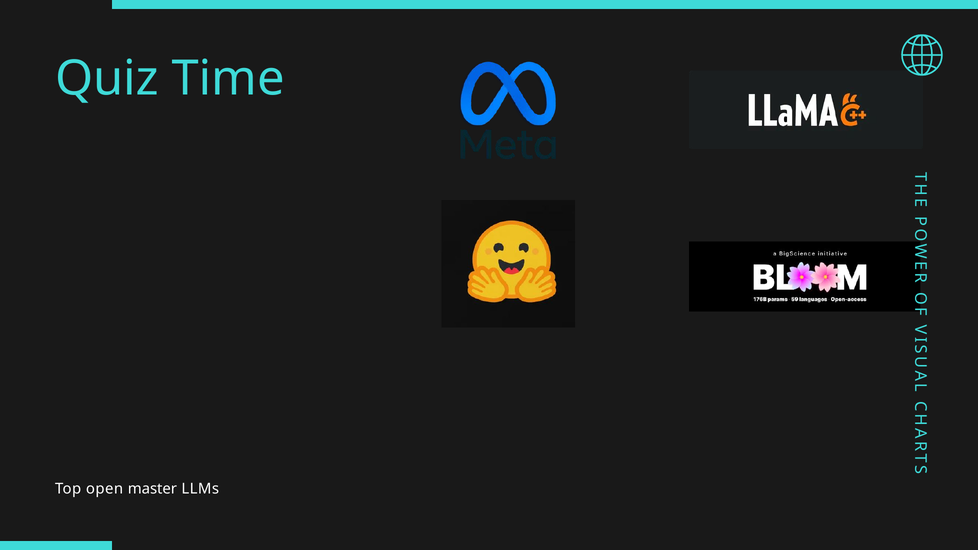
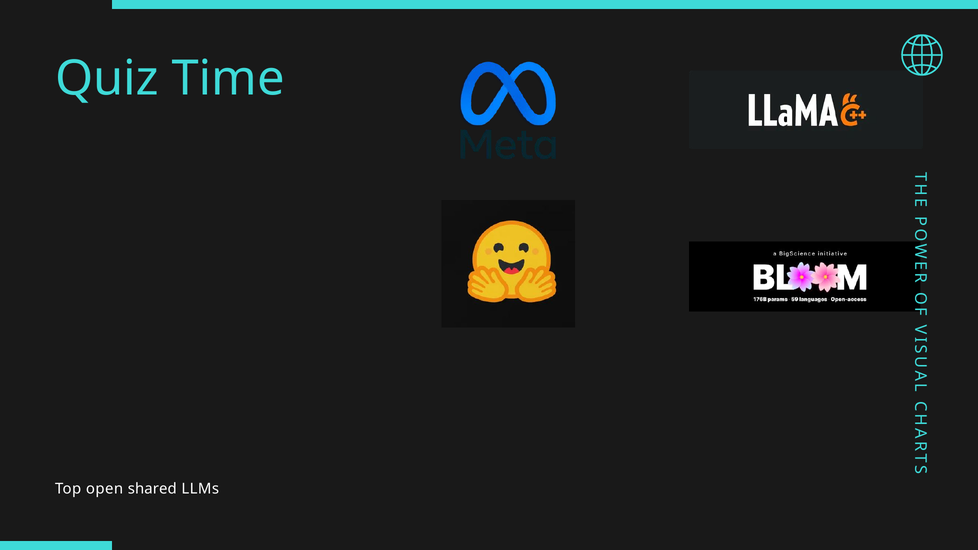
master: master -> shared (152, 489)
